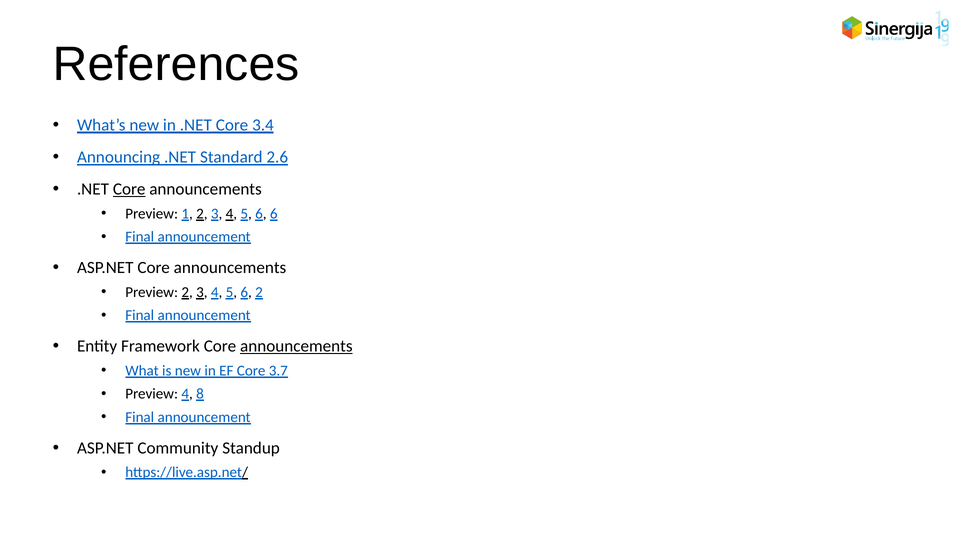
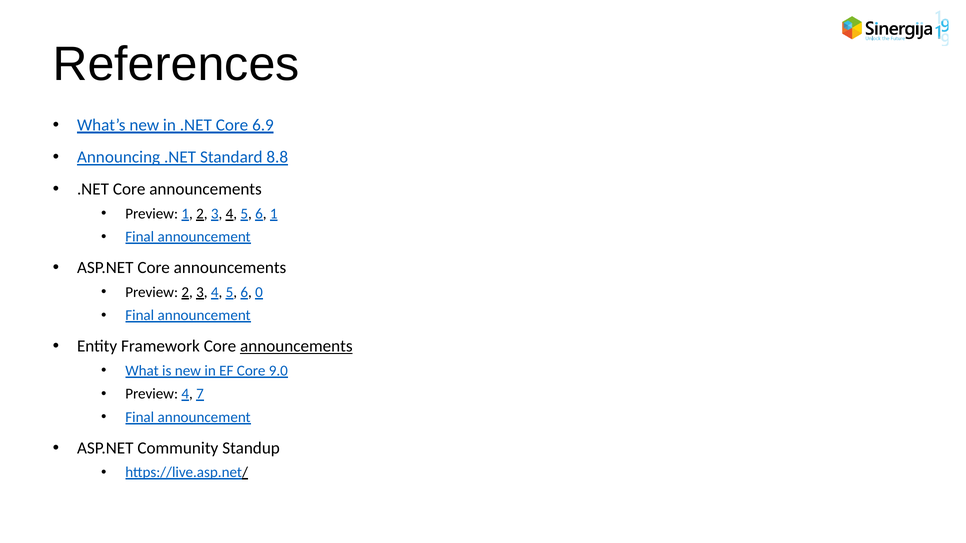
3.4: 3.4 -> 6.9 (263, 125)
2.6: 2.6 -> 8.8 (277, 157)
Core underline: present -> none (129, 189)
6 6: 6 -> 1 (274, 214)
6 2: 2 -> 0 (259, 292)
3.7: 3.7 -> 9.0 (278, 371)
8: 8 -> 7 (200, 394)
